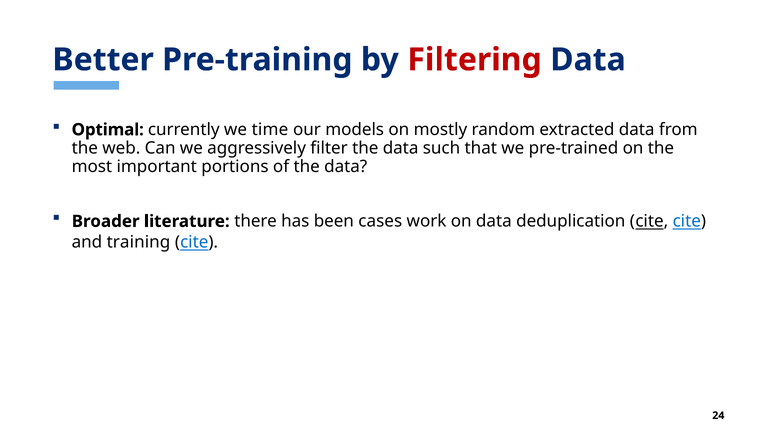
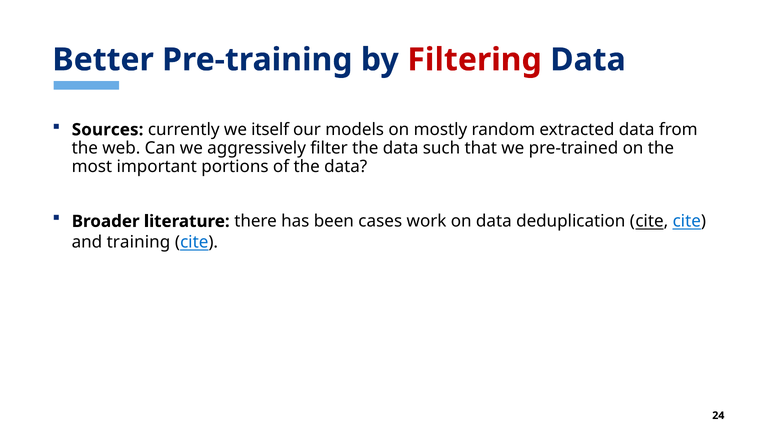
Optimal: Optimal -> Sources (108, 130)
time: time -> itself (270, 130)
